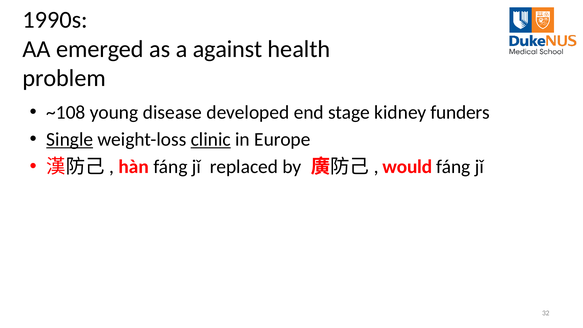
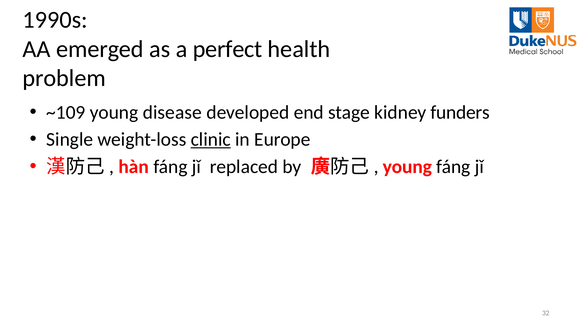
against: against -> perfect (228, 49)
~108: ~108 -> ~109 (66, 112)
Single underline: present -> none (70, 140)
would: would -> young (407, 167)
